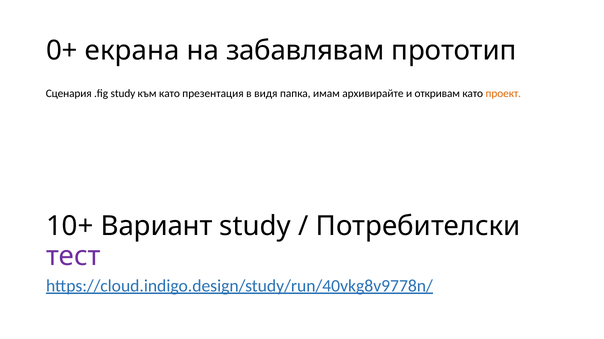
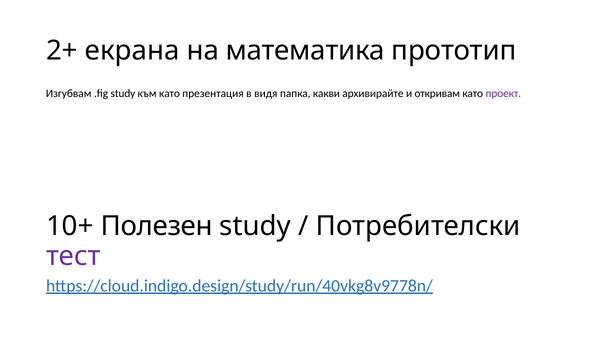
0+: 0+ -> 2+ (62, 51)
забавлявам: забавлявам -> математика (305, 51)
Сценария: Сценария -> Изгубвам (69, 94)
имам: имам -> какви (326, 94)
проект colour: orange -> purple (503, 94)
Вариант: Вариант -> Полезен (157, 227)
